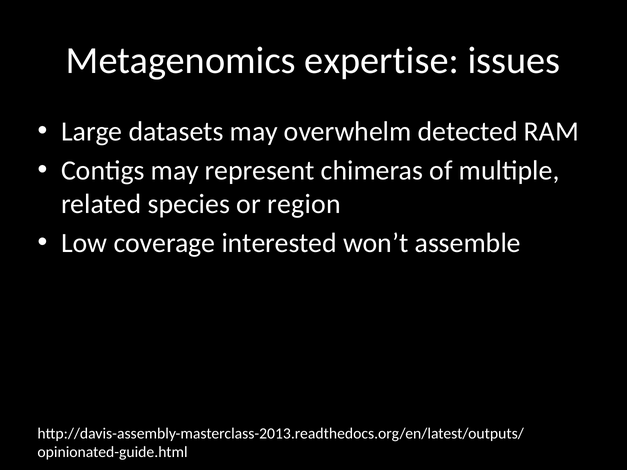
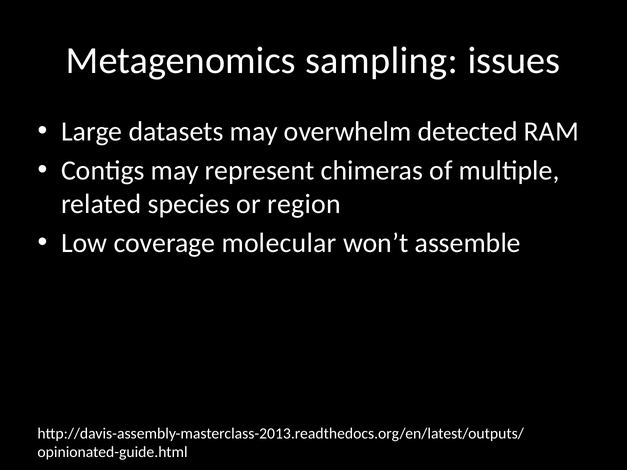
expertise: expertise -> sampling (382, 61)
interested: interested -> molecular (279, 243)
